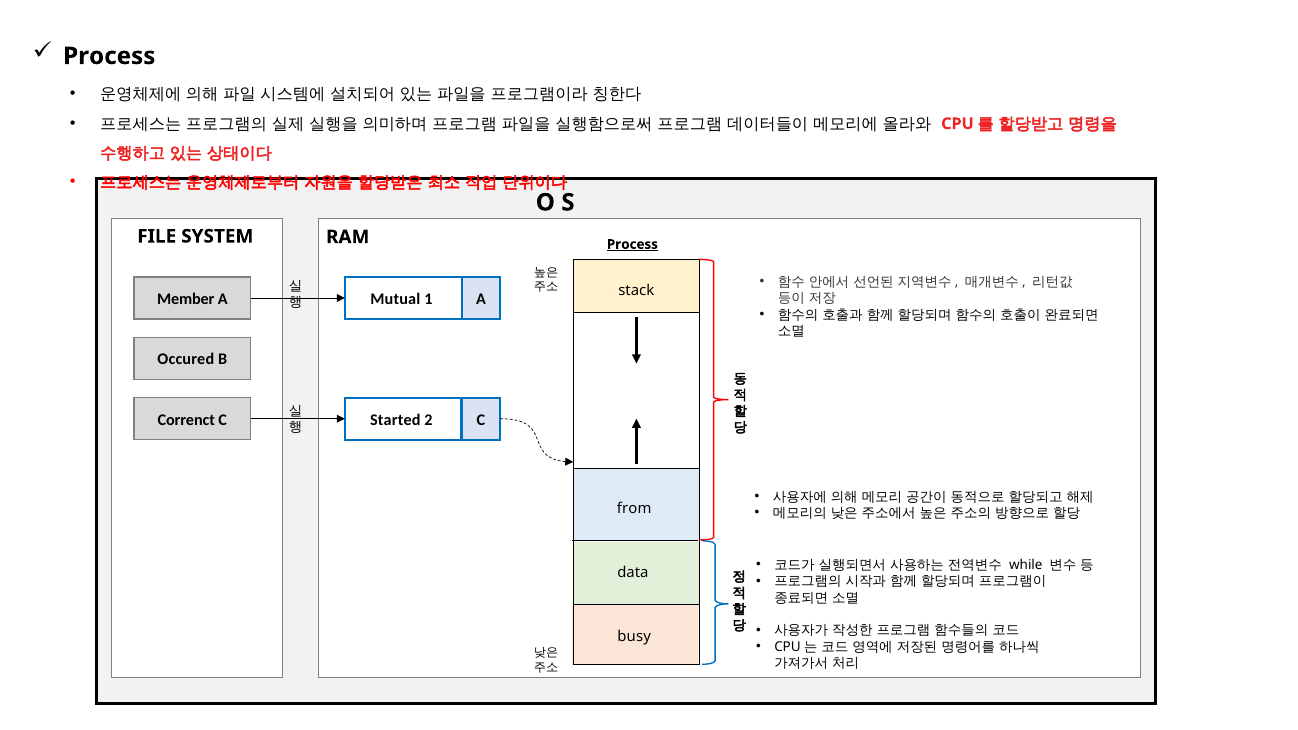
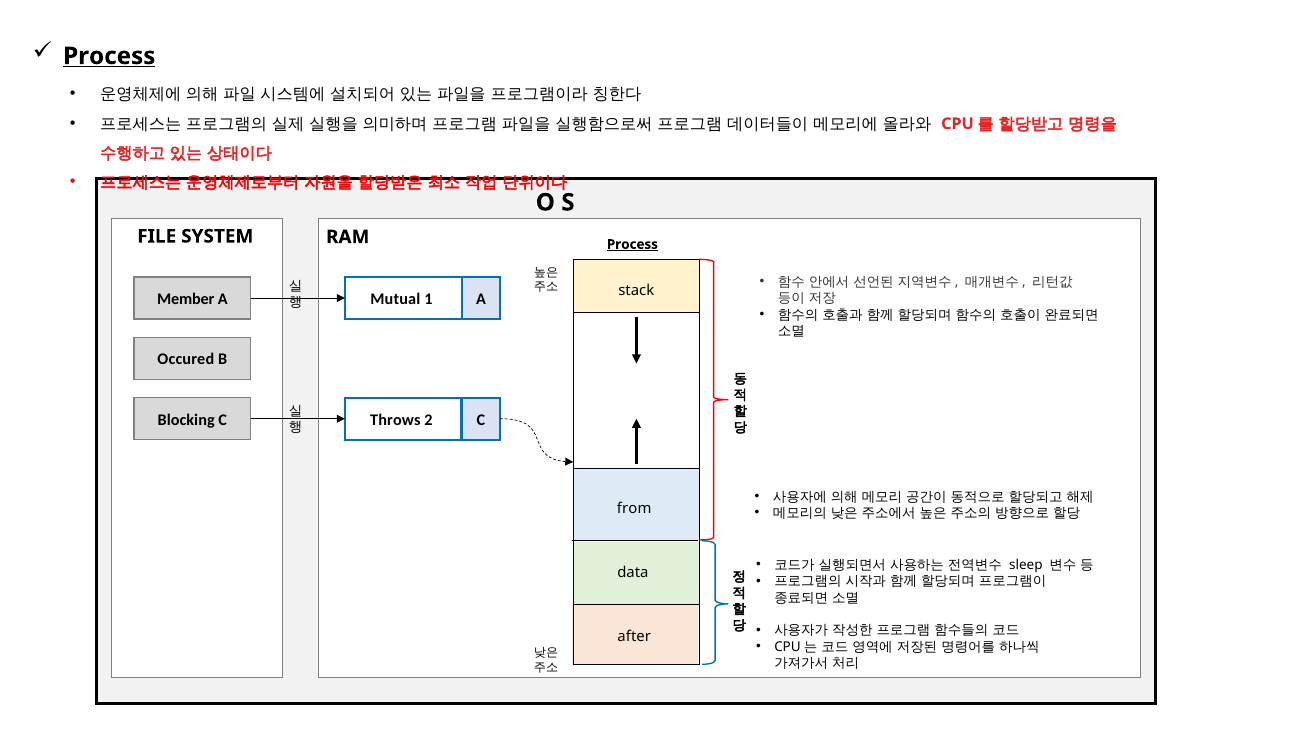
Process underline: none -> present (109, 56)
Correnct: Correnct -> Blocking (186, 420)
Started: Started -> Throws (395, 420)
while: while -> sleep (1026, 565)
busy: busy -> after (634, 636)
